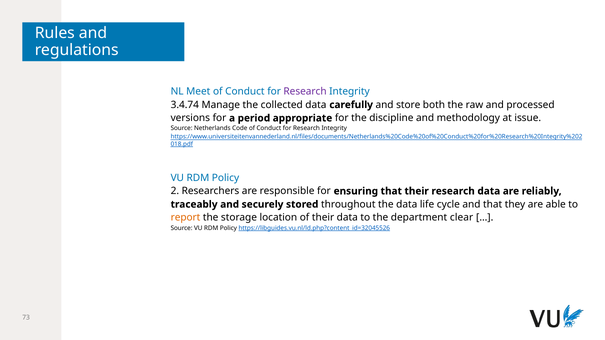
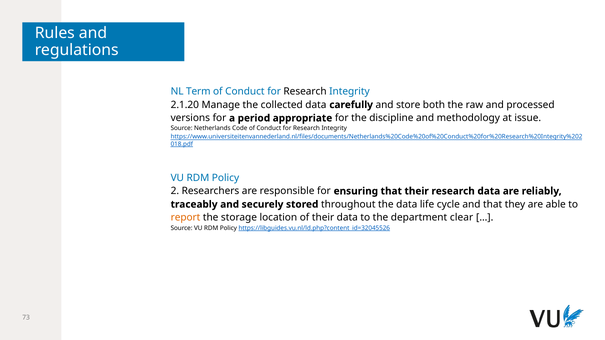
Meet: Meet -> Term (198, 92)
Research colour: purple -> black (305, 92)
3.4.74: 3.4.74 -> 2.1.20 (185, 105)
